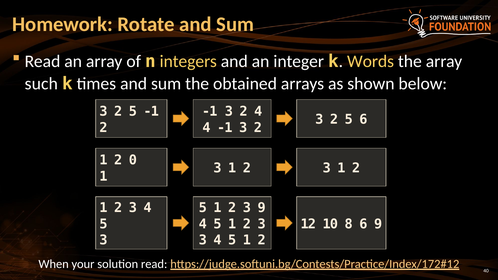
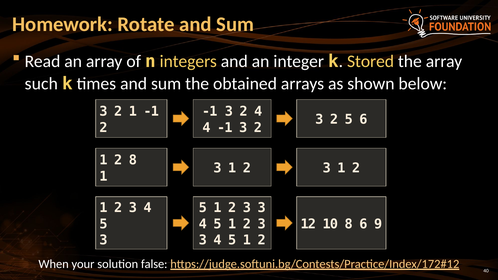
Words: Words -> Stored (371, 61)
5: 5 -> 1 (133, 111)
2 0: 0 -> 8 (133, 160)
9: 9 -> 3 (262, 208)
solution read: read -> false (154, 264)
